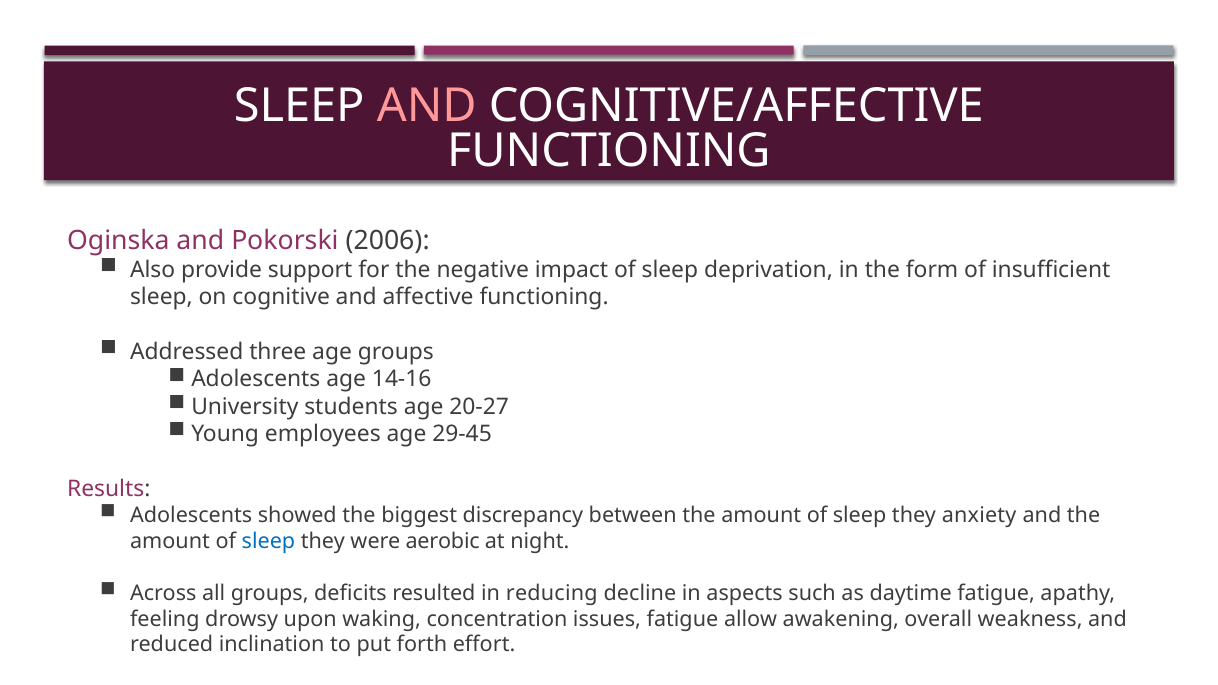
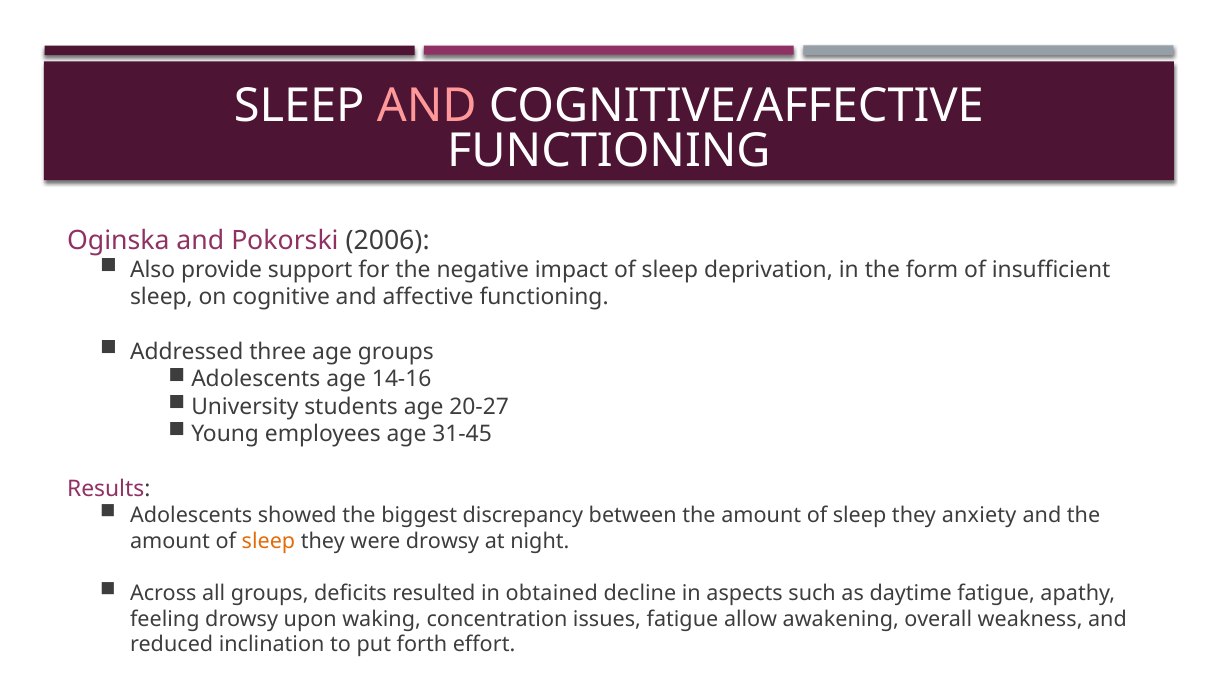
29-45: 29-45 -> 31-45 (462, 434)
sleep colour: blue -> orange (268, 541)
were aerobic: aerobic -> drowsy (443, 541)
reducing: reducing -> obtained (552, 593)
